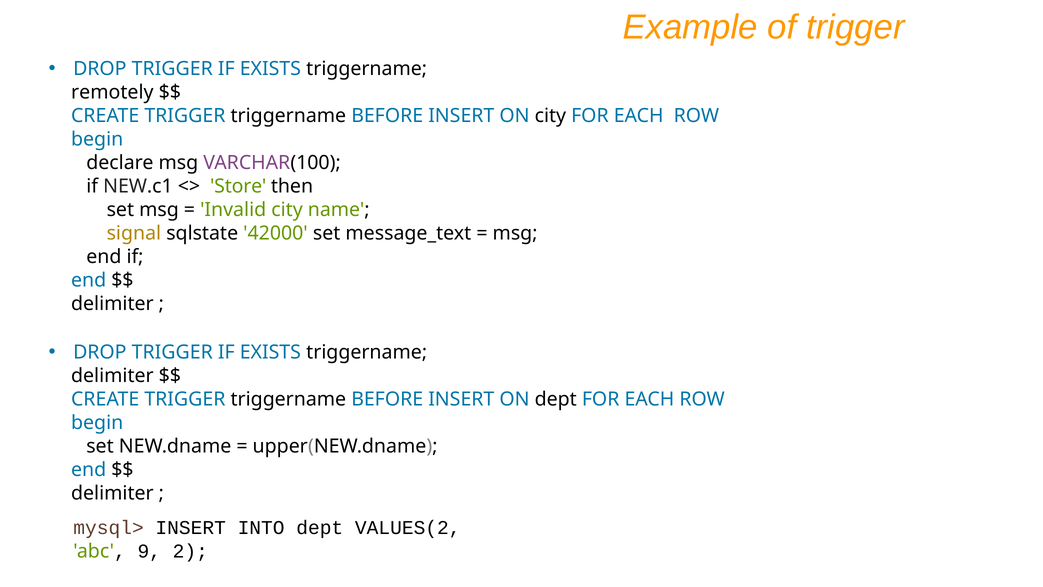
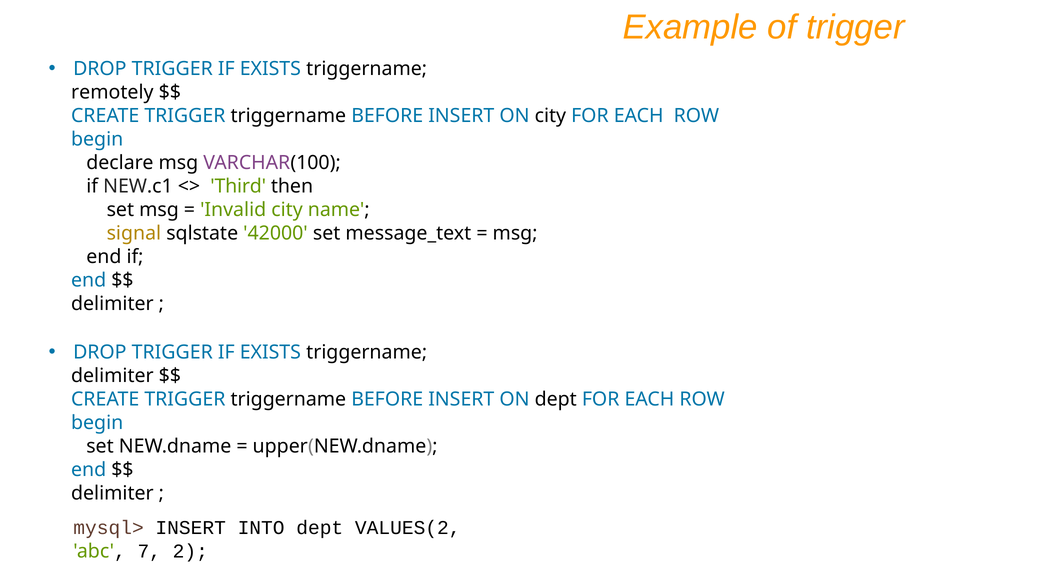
Store: Store -> Third (238, 186)
9: 9 -> 7 (149, 551)
